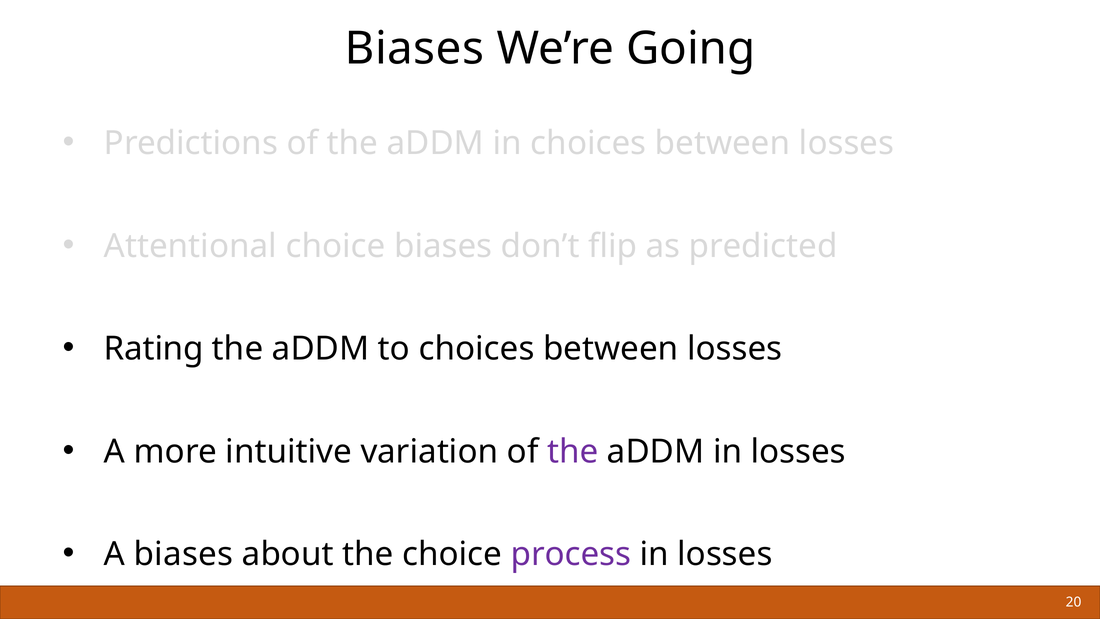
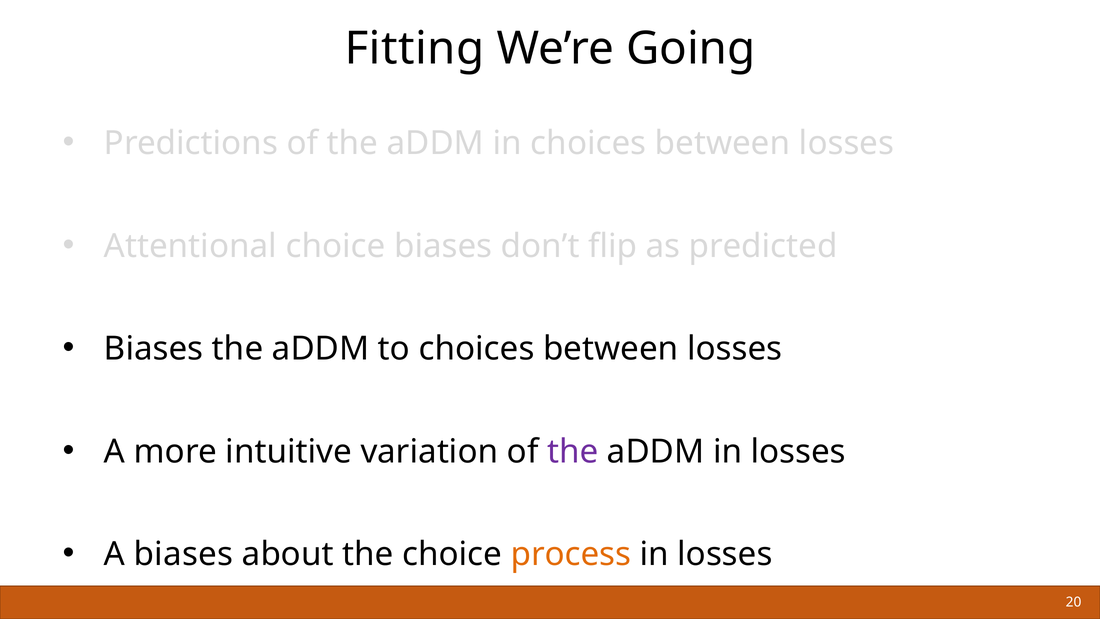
Biases: Biases -> Fitting (414, 49)
Rating: Rating -> Biases (154, 349)
process colour: purple -> orange (571, 554)
